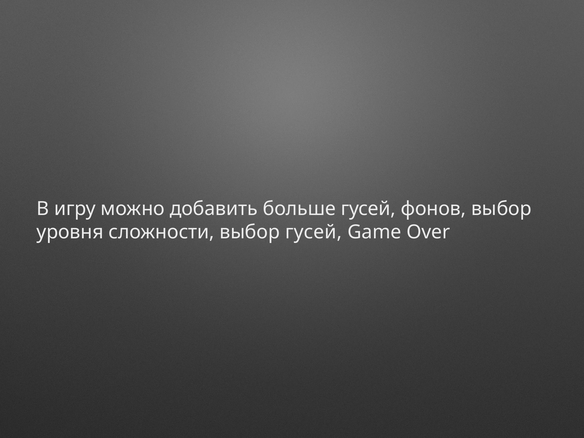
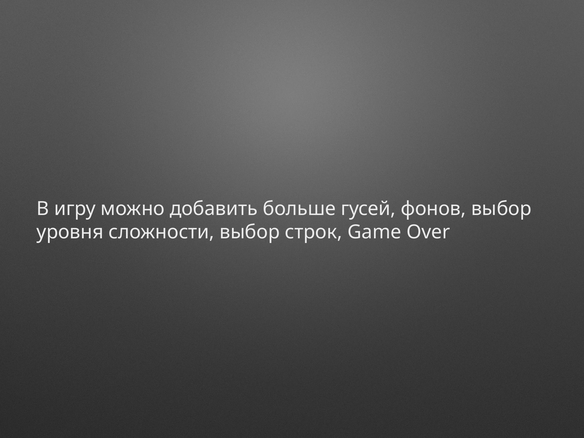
выбор гусей: гусей -> строк (314, 232)
